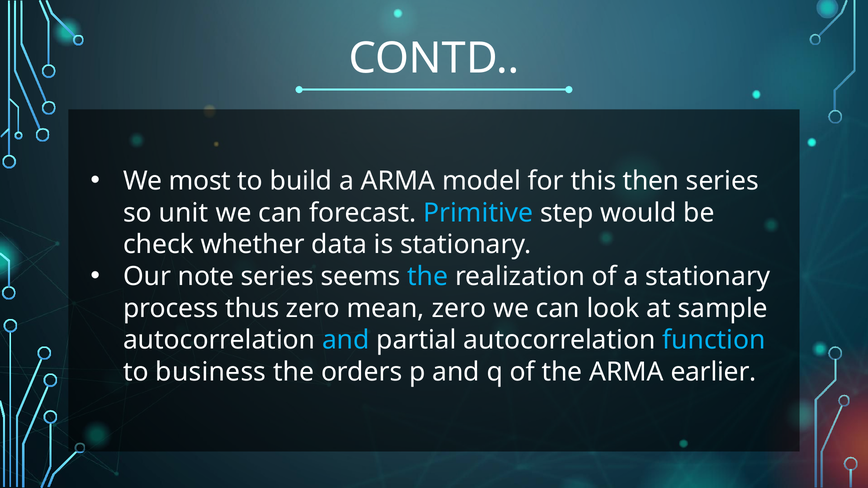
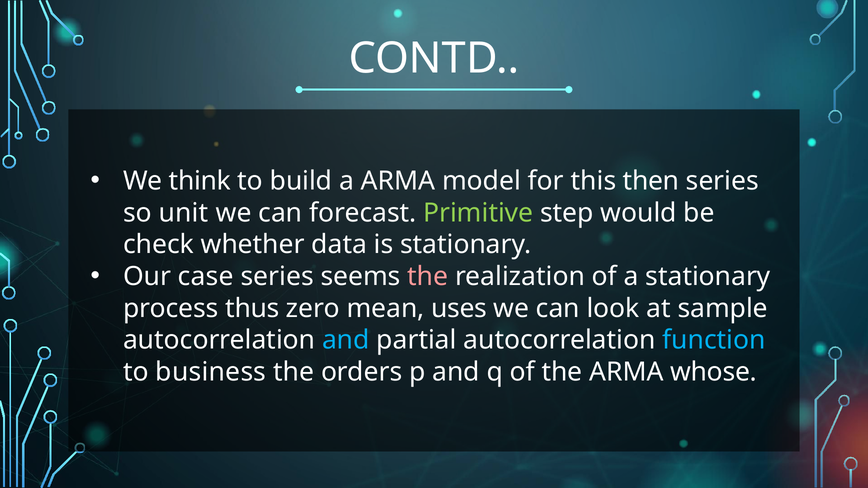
most: most -> think (200, 181)
Primitive colour: light blue -> light green (478, 213)
note: note -> case (206, 277)
the colour: light blue -> pink (428, 277)
mean zero: zero -> uses (459, 308)
earlier: earlier -> whose (714, 372)
